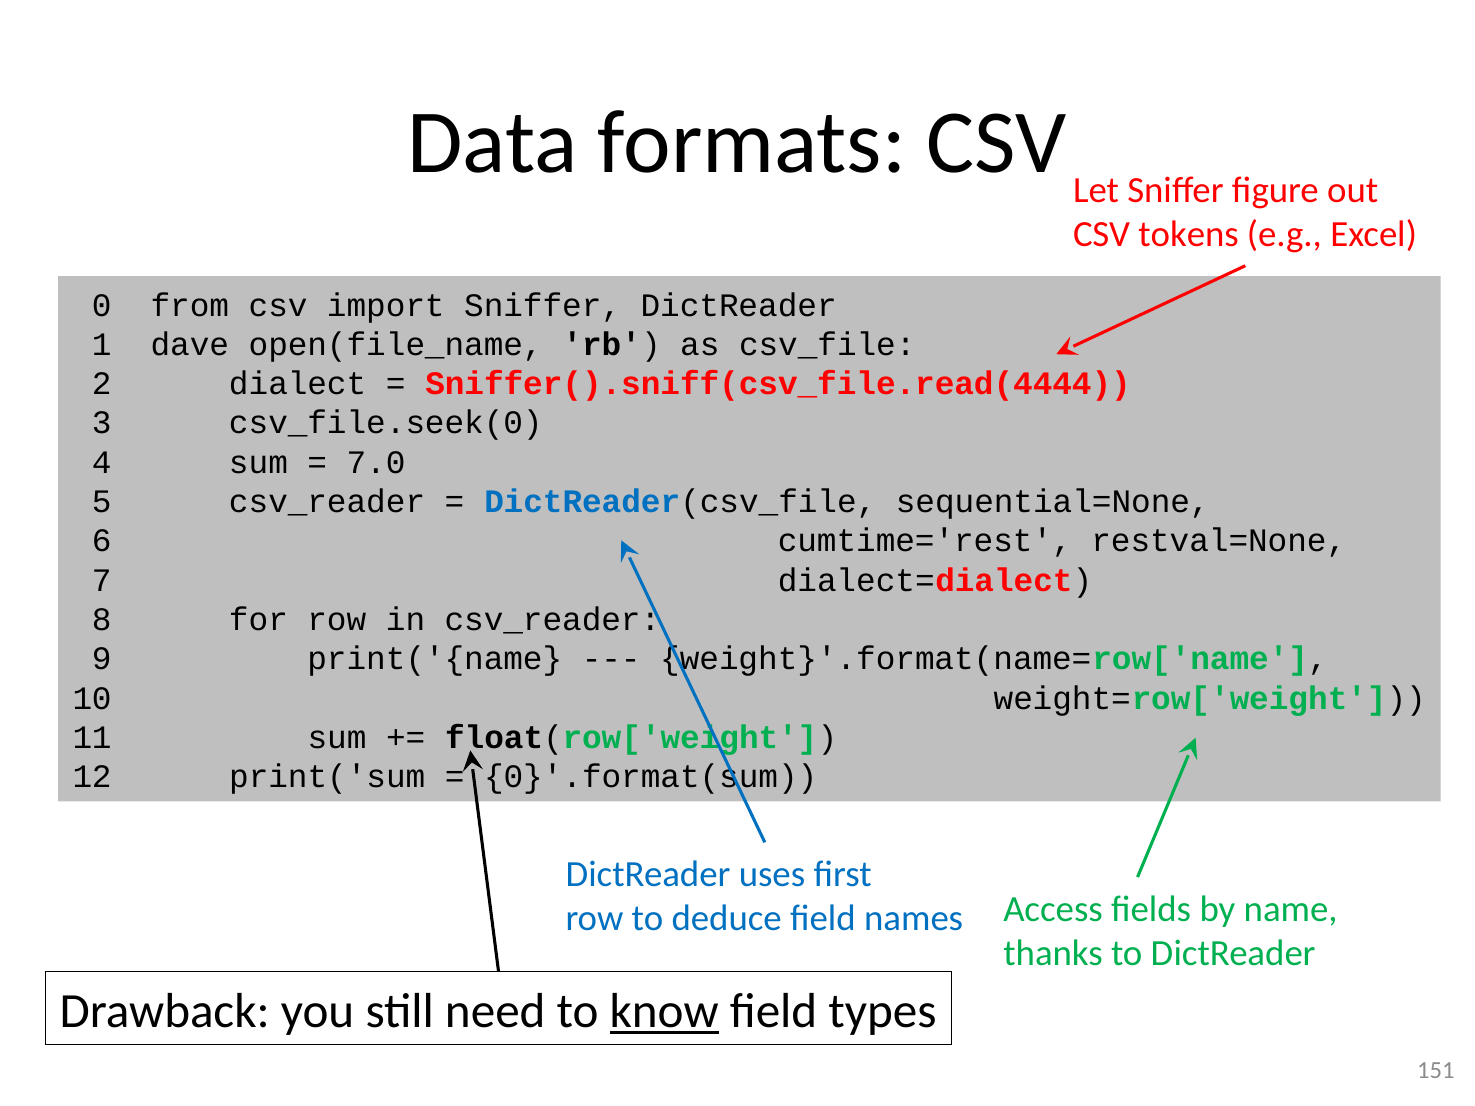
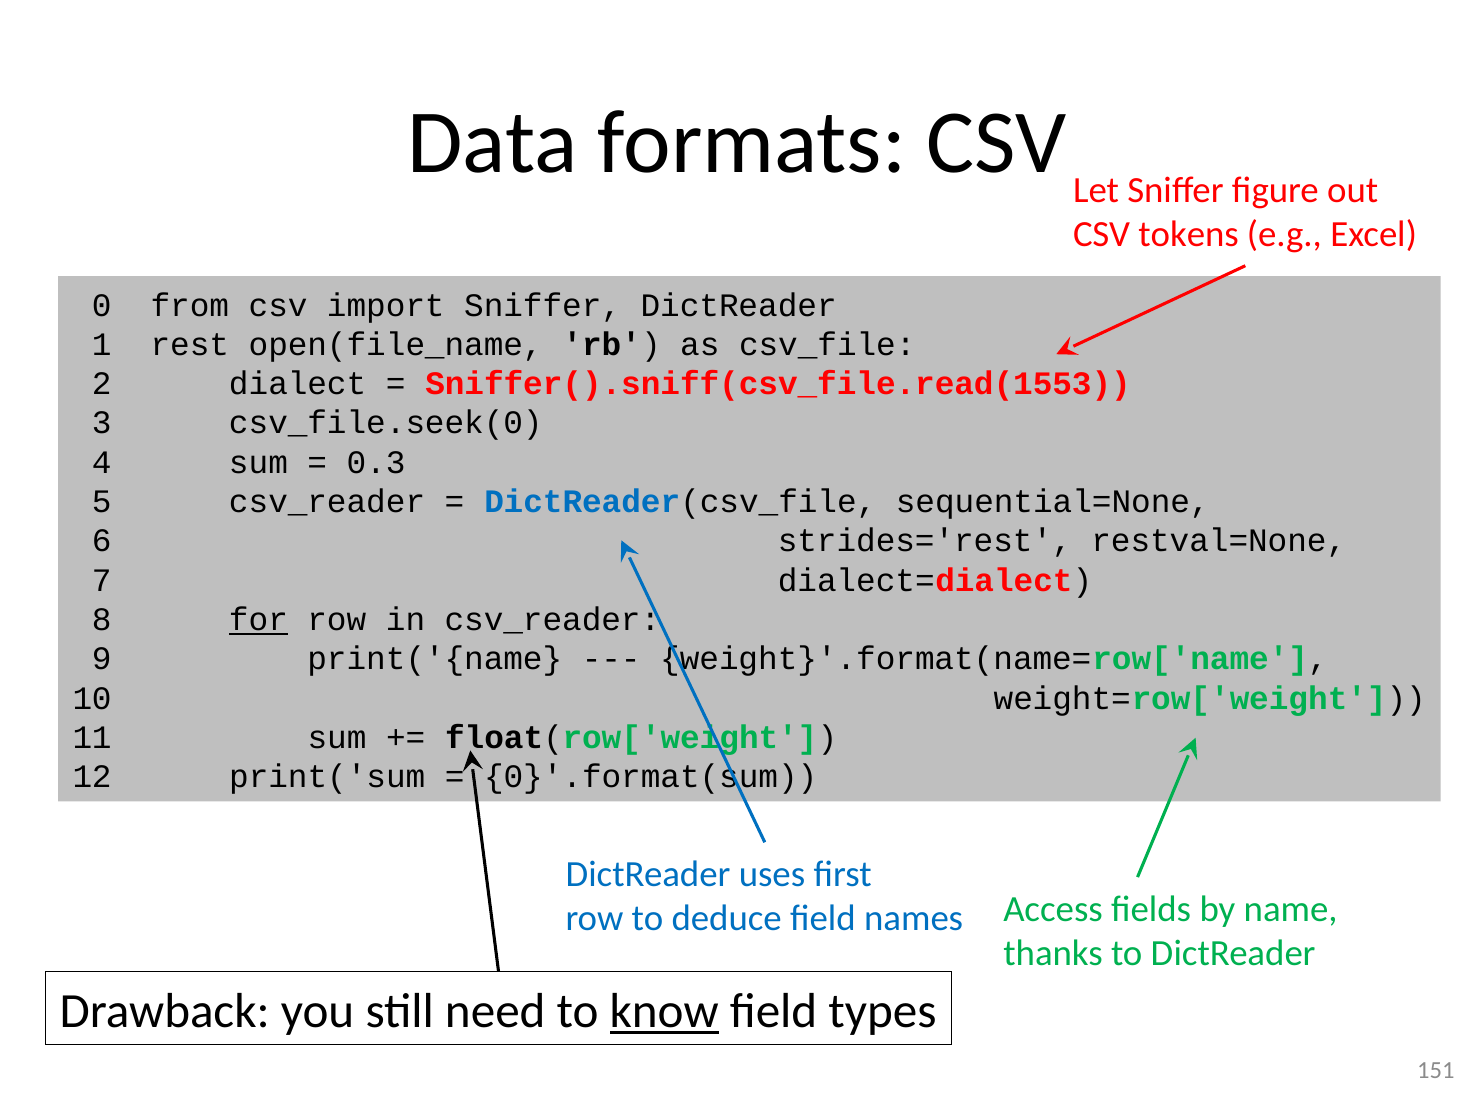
dave: dave -> rest (190, 345)
Sniffer().sniff(csv_file.read(4444: Sniffer().sniff(csv_file.read(4444 -> Sniffer().sniff(csv_file.read(1553 (778, 384)
7.0: 7.0 -> 0.3 (376, 463)
cumtime='rest: cumtime='rest -> strides='rest (925, 541)
for underline: none -> present (258, 620)
